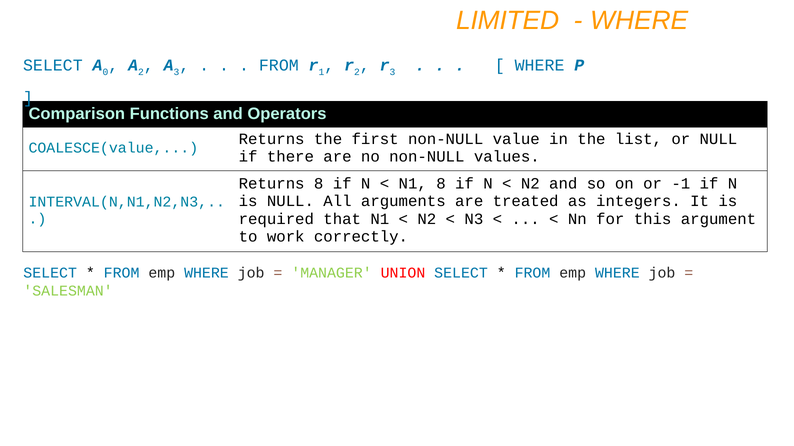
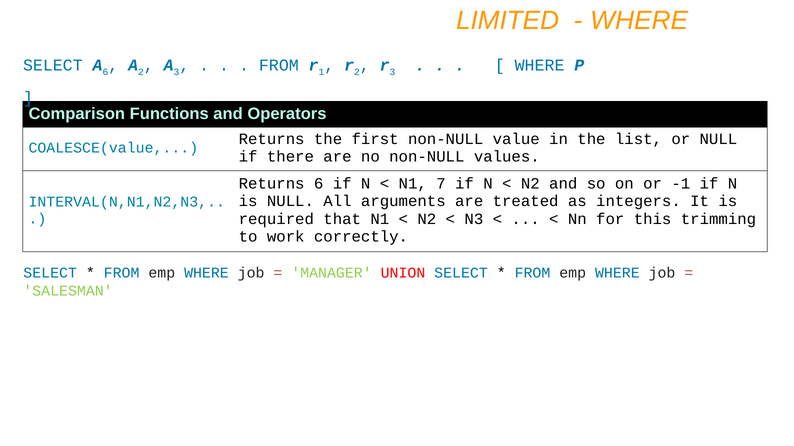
0: 0 -> 6 (105, 72)
Returns 8: 8 -> 6 (319, 184)
N1 8: 8 -> 7 (441, 184)
argument: argument -> trimming (718, 219)
